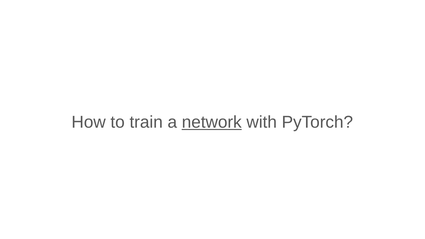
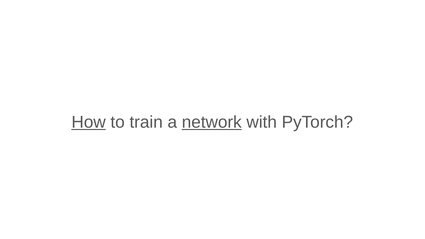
How underline: none -> present (89, 122)
